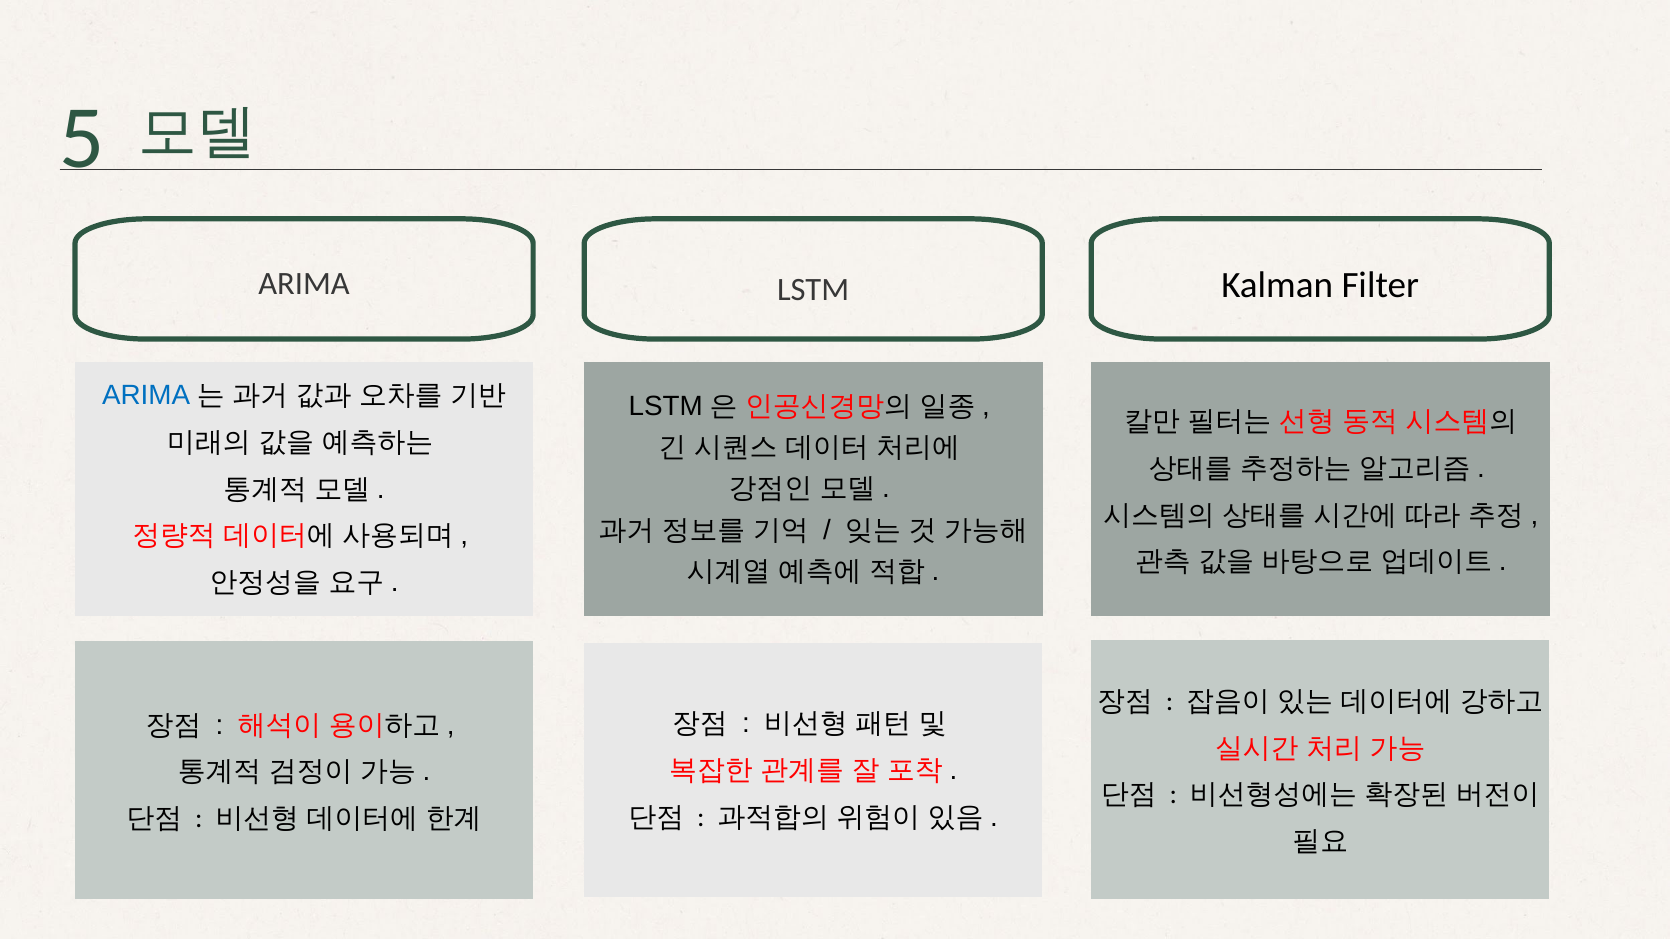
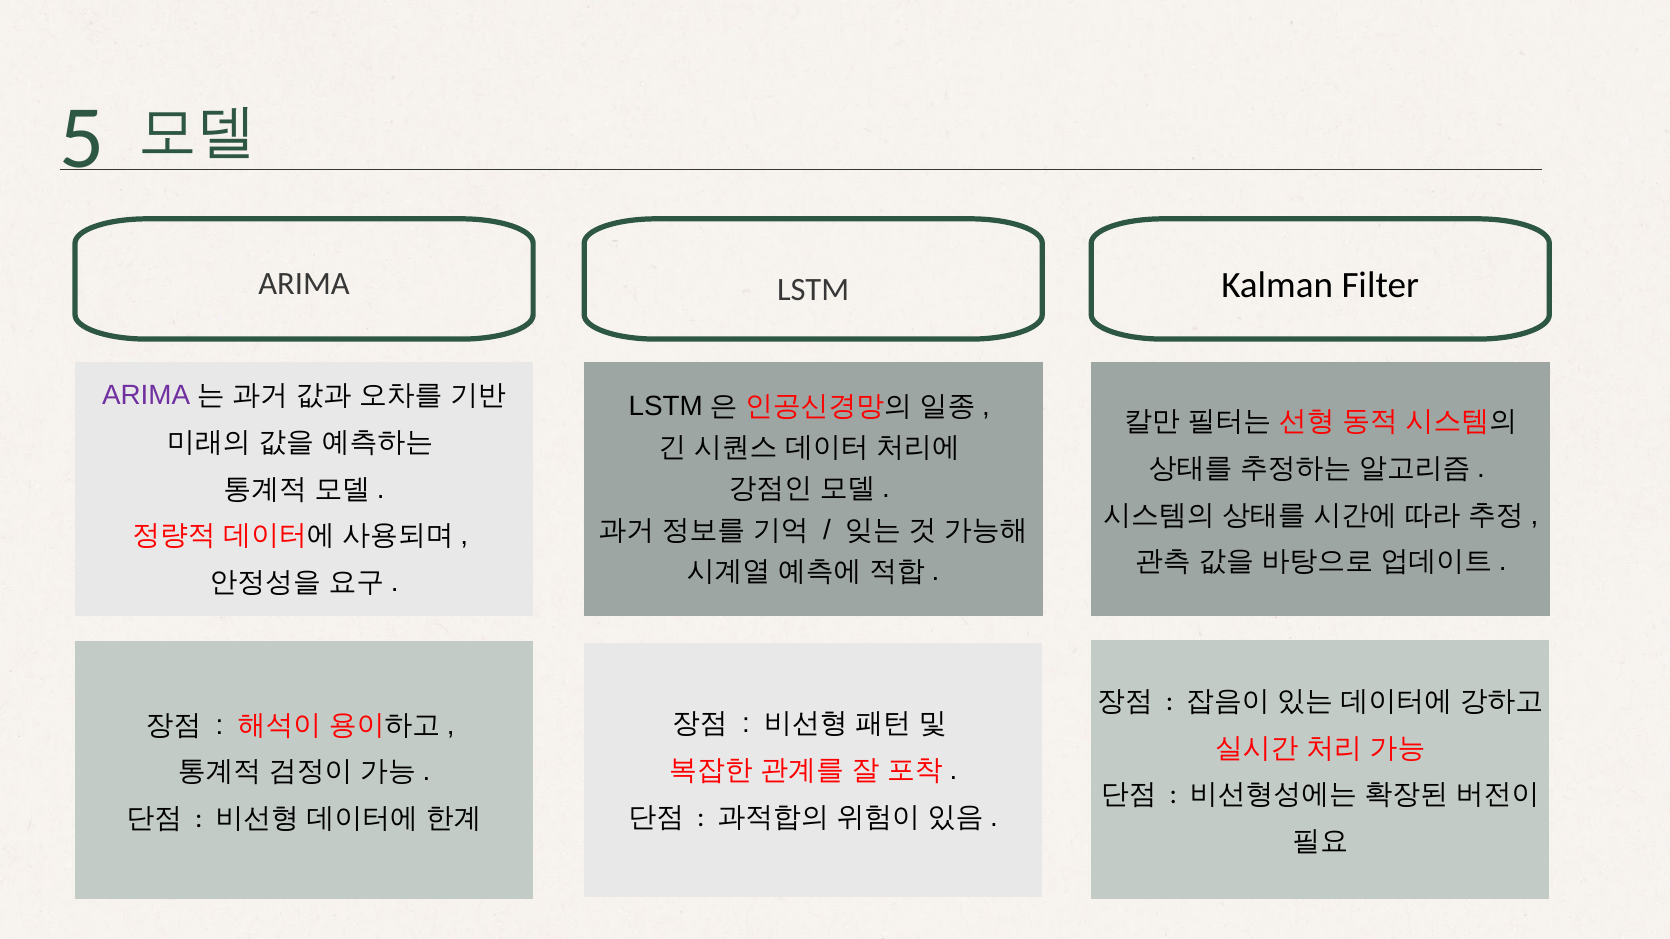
ARIMA colour: blue -> purple (146, 396)
